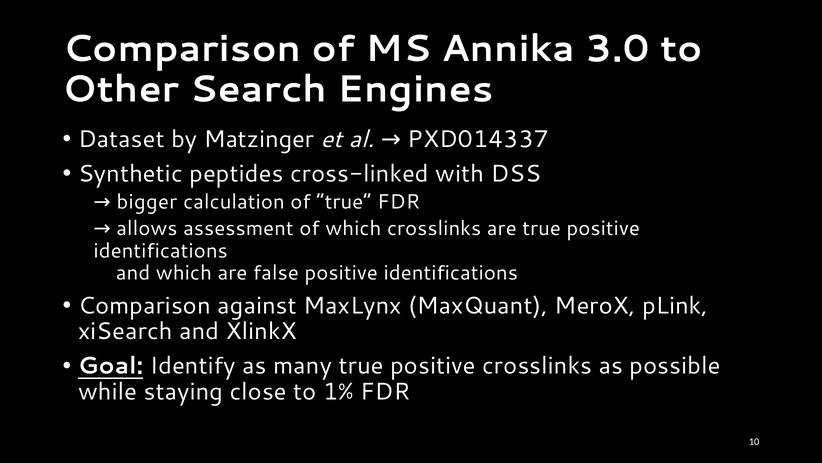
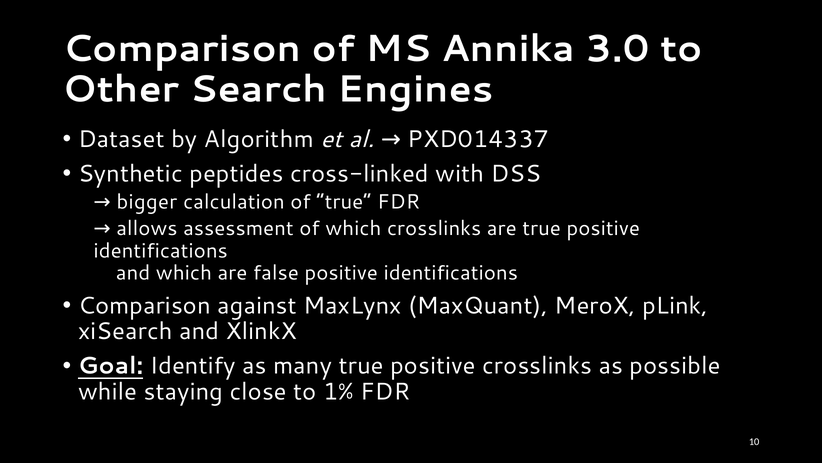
Matzinger: Matzinger -> Algorithm (259, 139)
